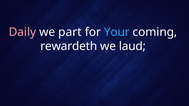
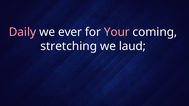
part: part -> ever (70, 32)
Your colour: light blue -> pink (117, 32)
rewardeth: rewardeth -> stretching (69, 46)
